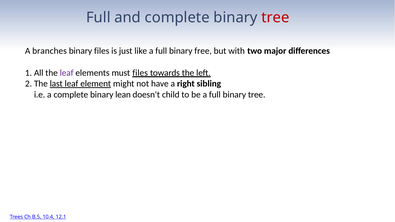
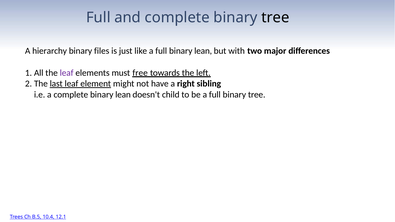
tree colour: red -> black (275, 18)
branches: branches -> hierarchy (50, 51)
full binary free: free -> lean (203, 51)
must files: files -> free (140, 73)
